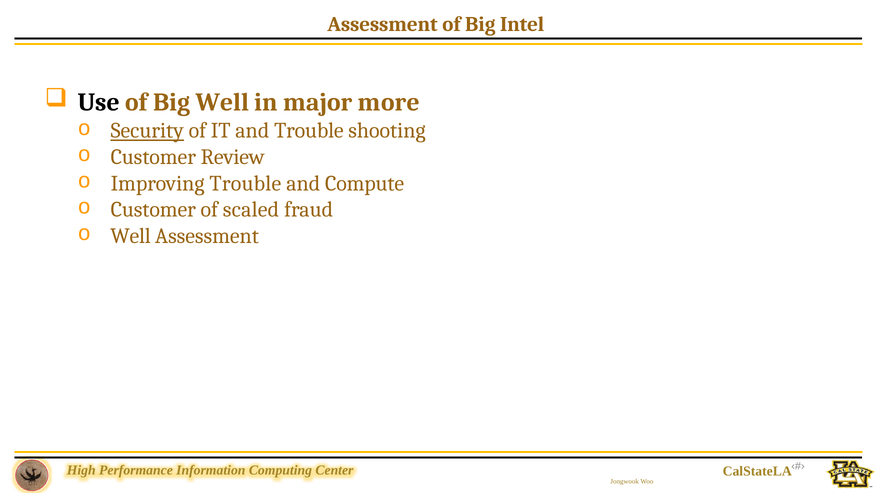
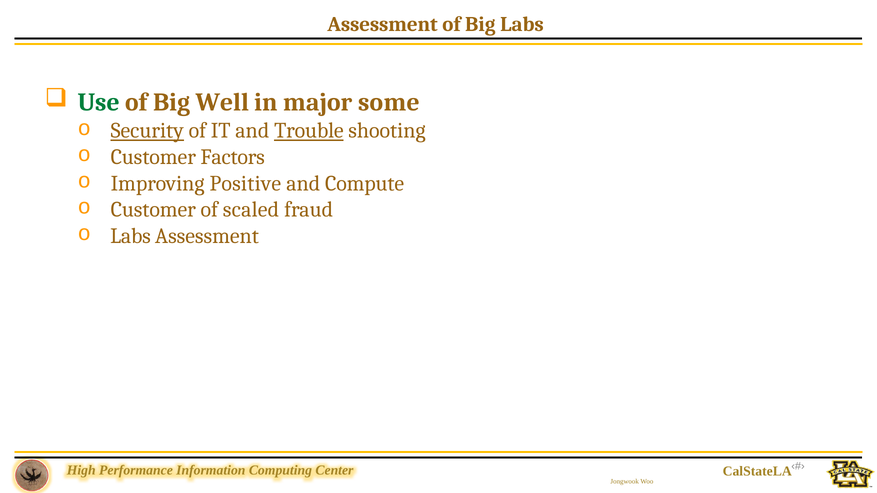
Big Intel: Intel -> Labs (522, 24)
Use colour: black -> green (99, 103)
more: more -> some (389, 103)
Trouble underline: none -> present (309, 131)
Review: Review -> Factors (233, 157)
Improving Trouble: Trouble -> Positive (245, 183)
Well: Well -> Labs (131, 236)
